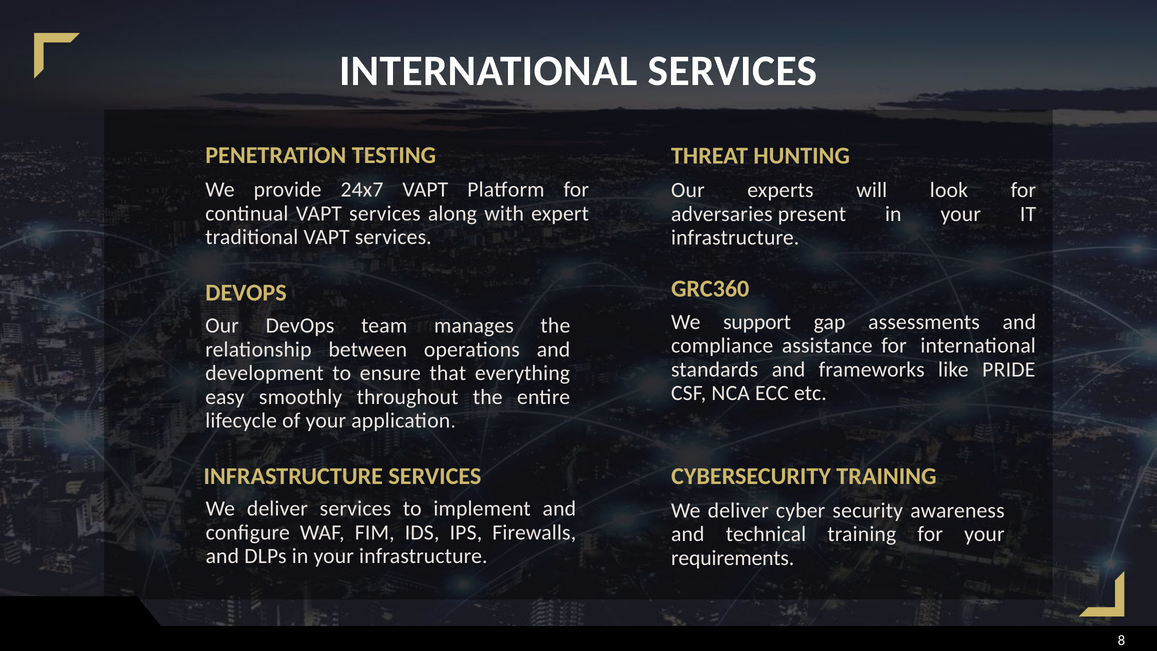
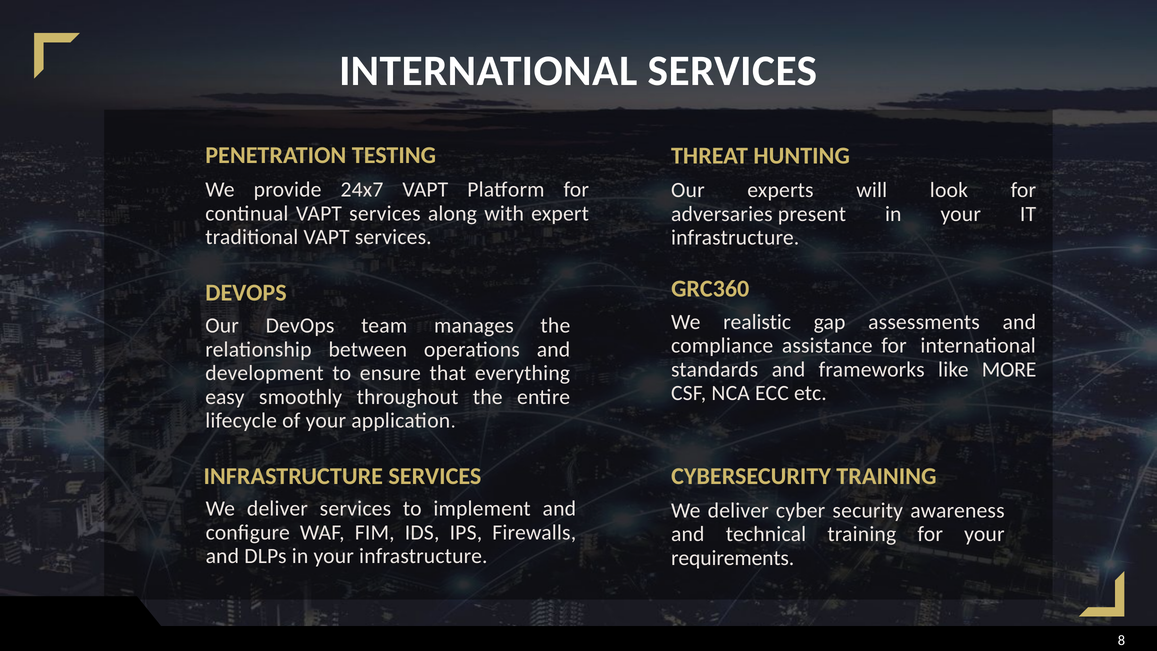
support: support -> realistic (757, 322)
PRIDE: PRIDE -> MORE (1009, 369)
